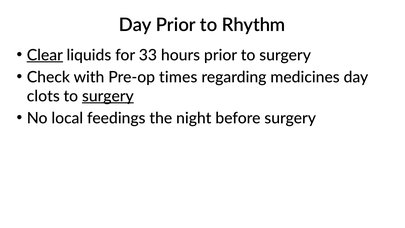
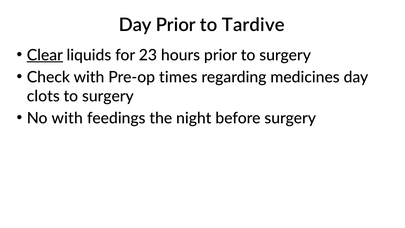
Rhythm: Rhythm -> Tardive (253, 25)
33: 33 -> 23 (148, 55)
surgery underline: present -> none (108, 96)
No local: local -> with (67, 118)
